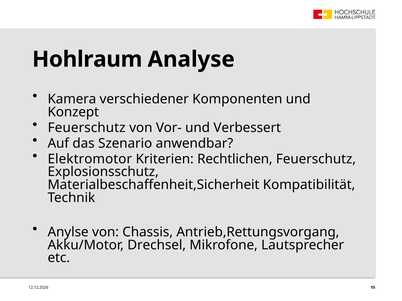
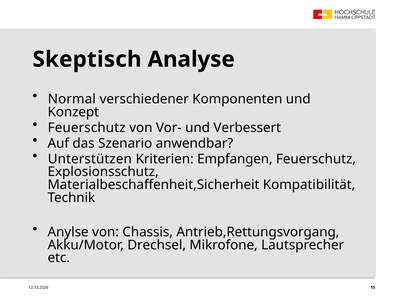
Hohlraum: Hohlraum -> Skeptisch (87, 59)
Kamera: Kamera -> Normal (72, 99)
Elektromotor: Elektromotor -> Unterstützen (90, 159)
Rechtlichen: Rechtlichen -> Empfangen (235, 159)
